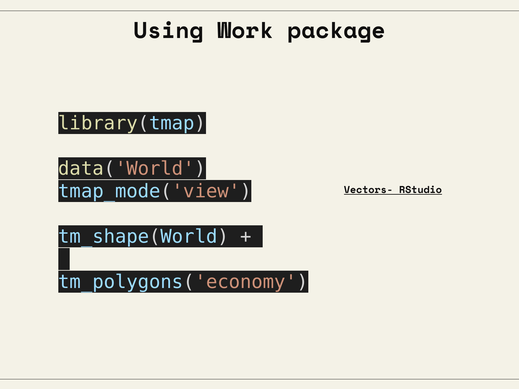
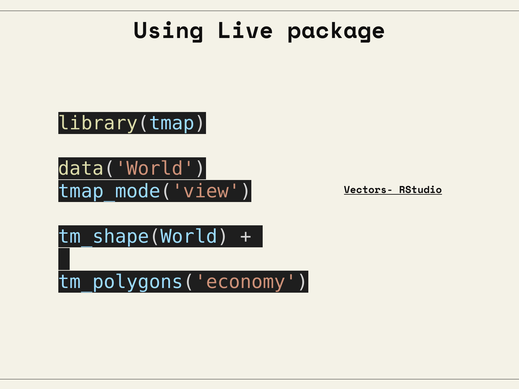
Work: Work -> Live (245, 31)
